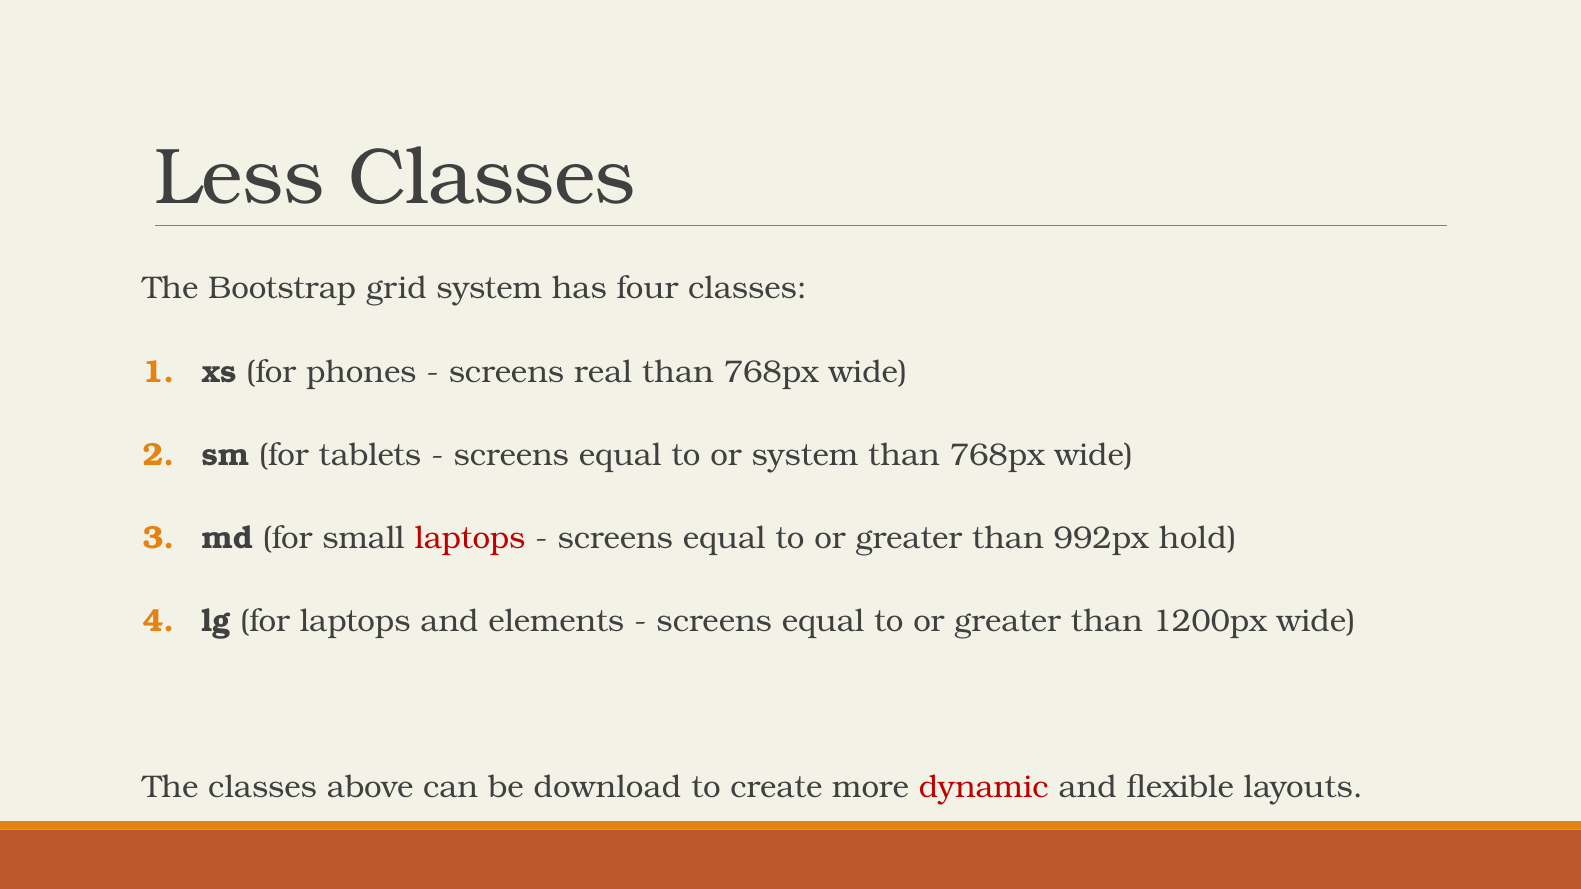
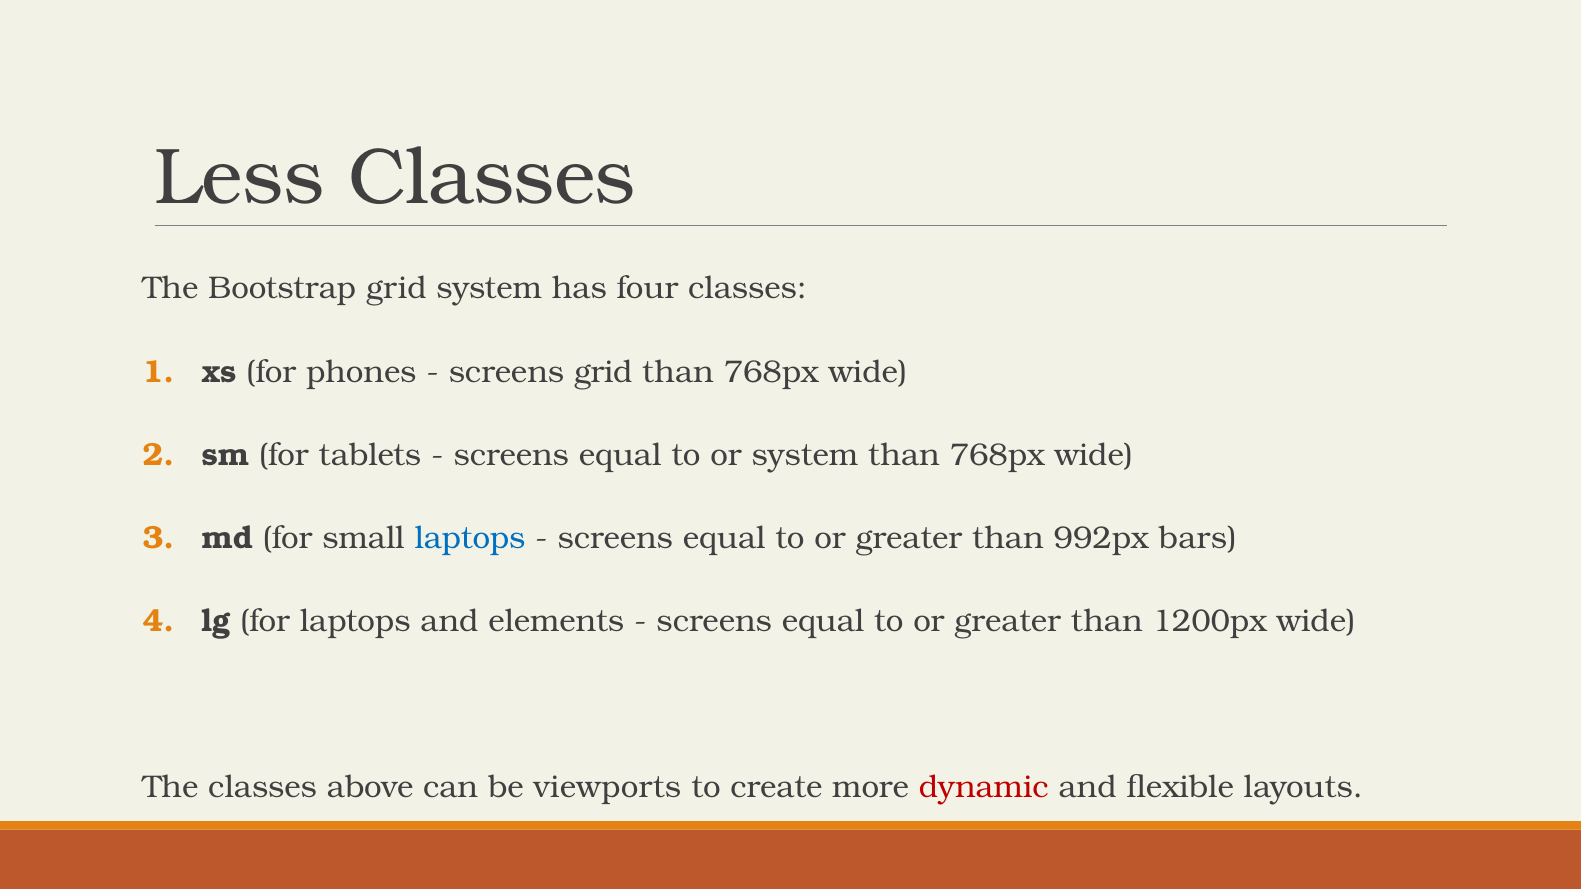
screens real: real -> grid (603, 372)
laptops colour: red -> blue (470, 538)
hold: hold -> bars (1198, 538)
download: download -> viewports (607, 787)
